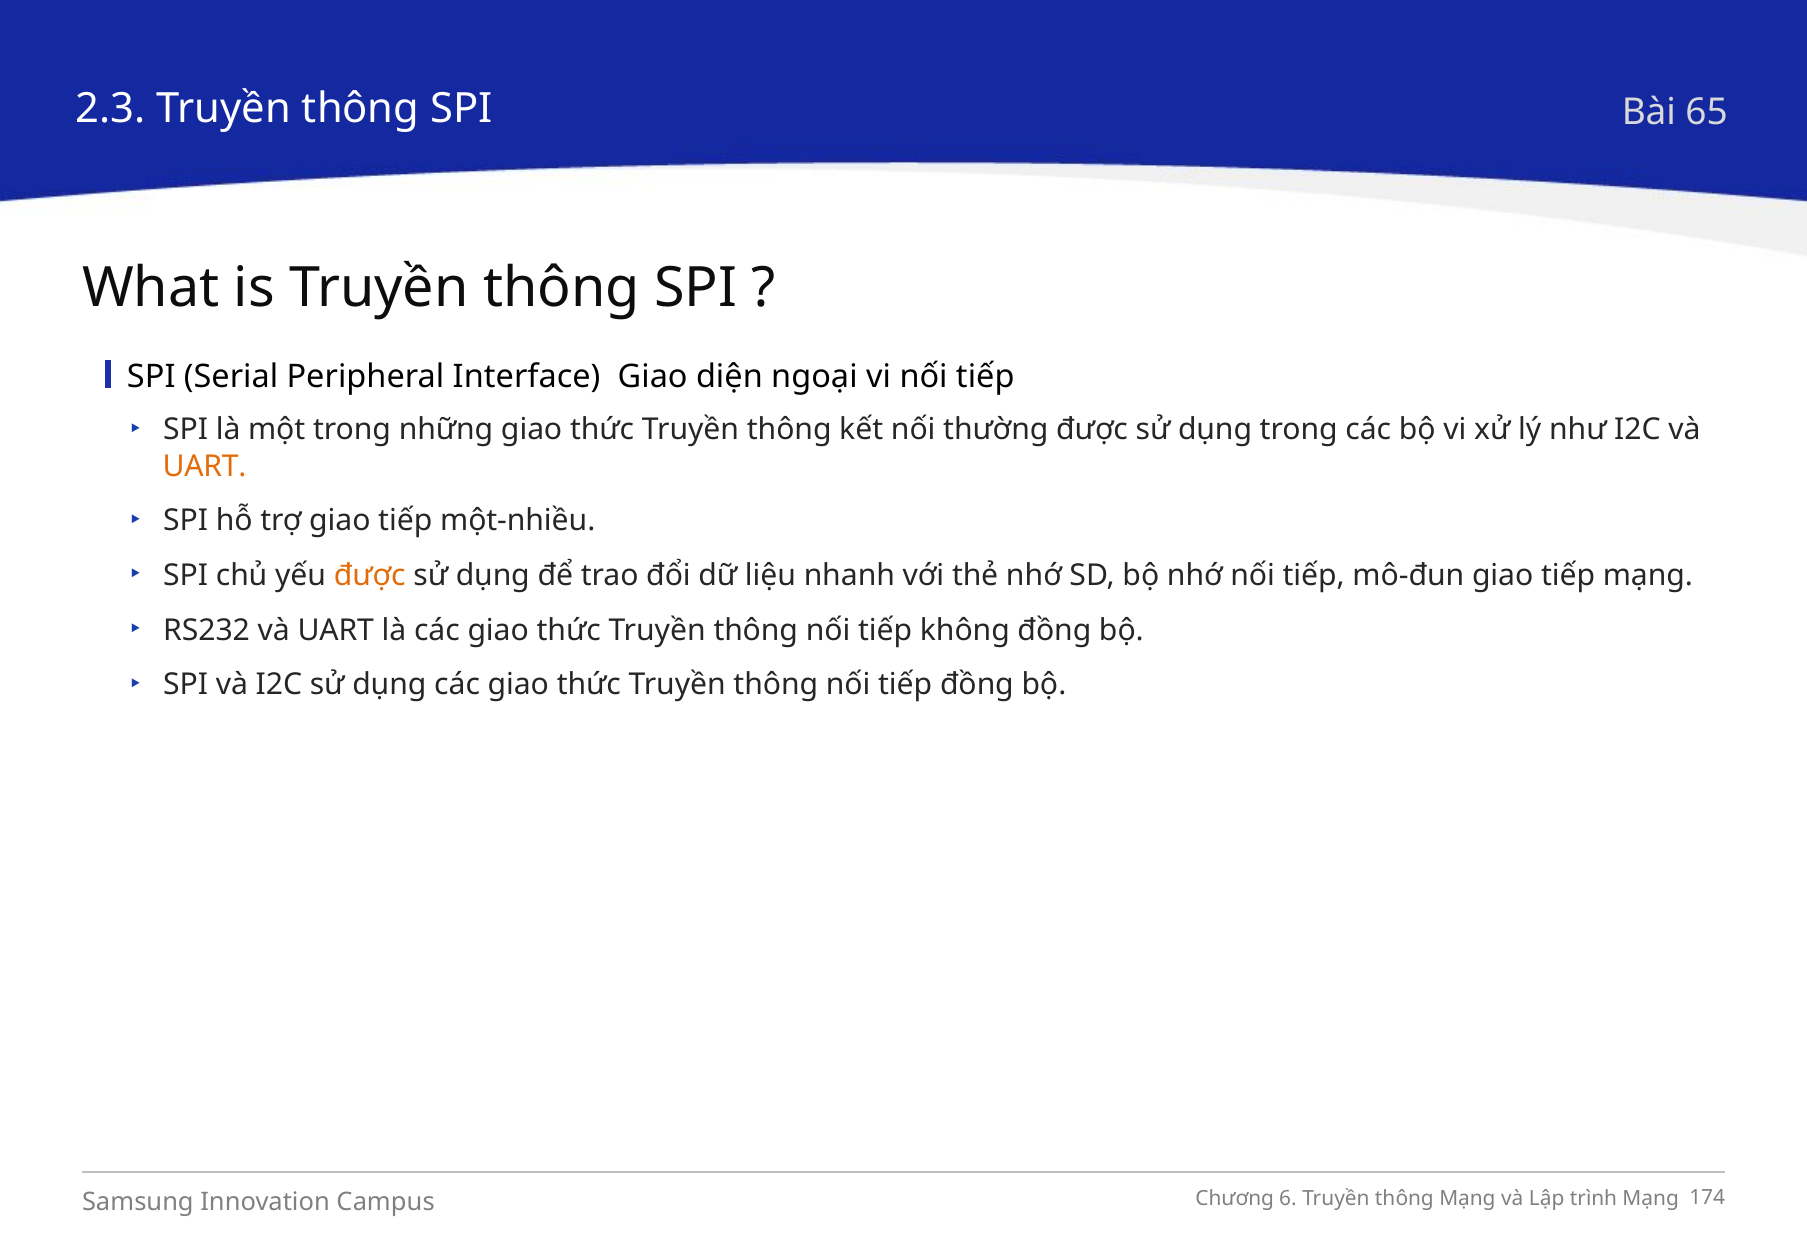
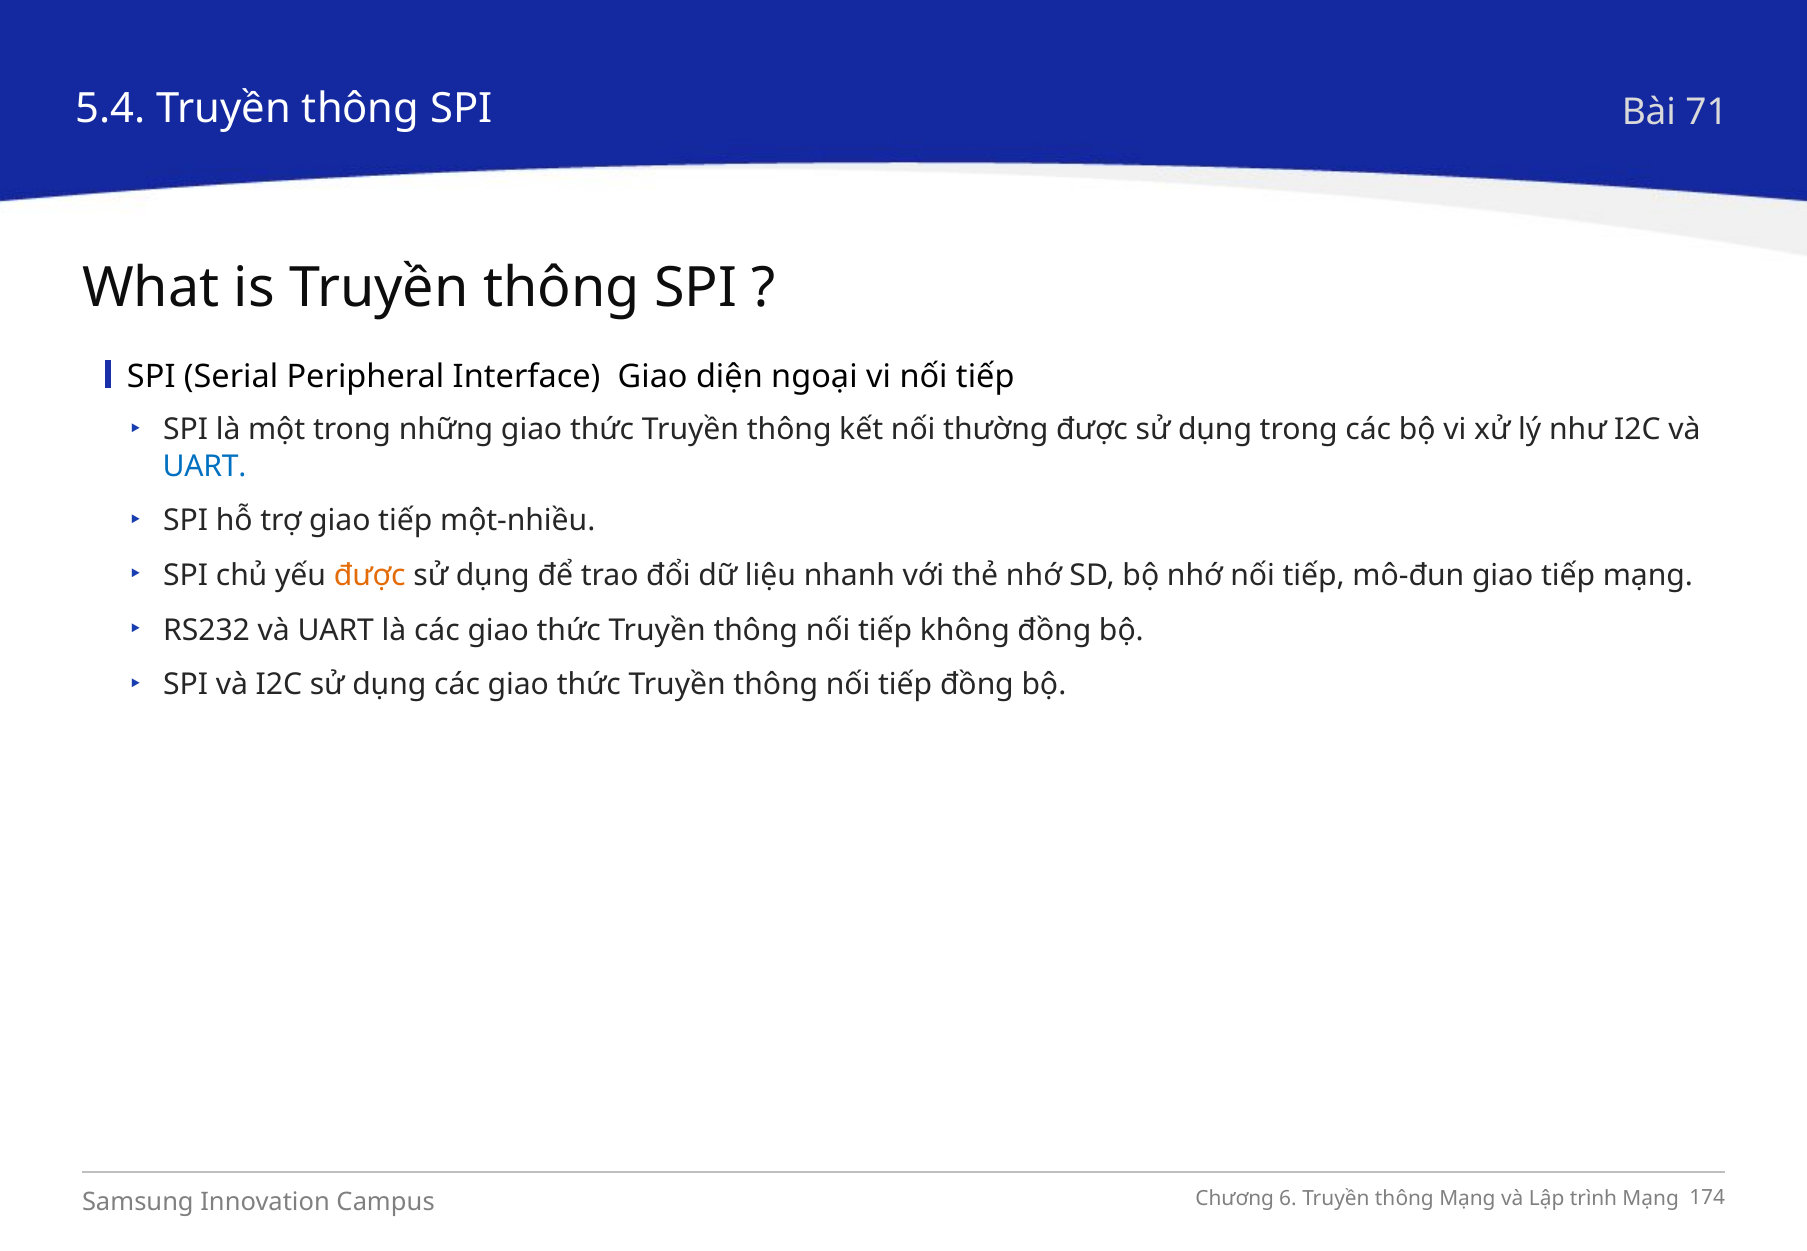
2.3: 2.3 -> 5.4 (111, 109)
65: 65 -> 71 (1707, 113)
UART colour: orange -> blue (205, 466)
